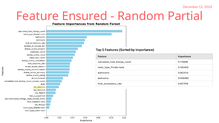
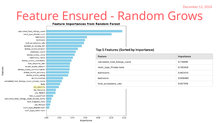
Partial: Partial -> Grows (185, 16)
